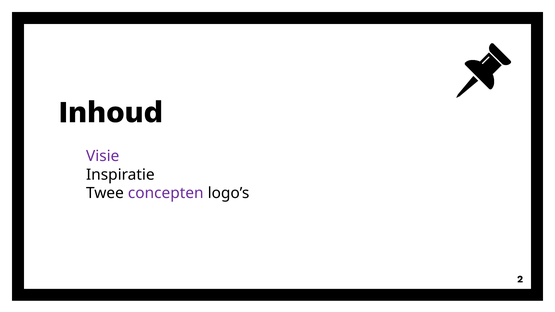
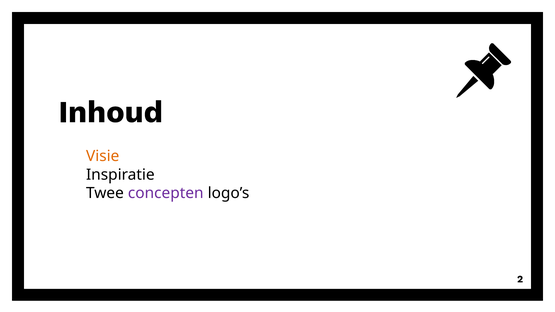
Visie colour: purple -> orange (103, 156)
